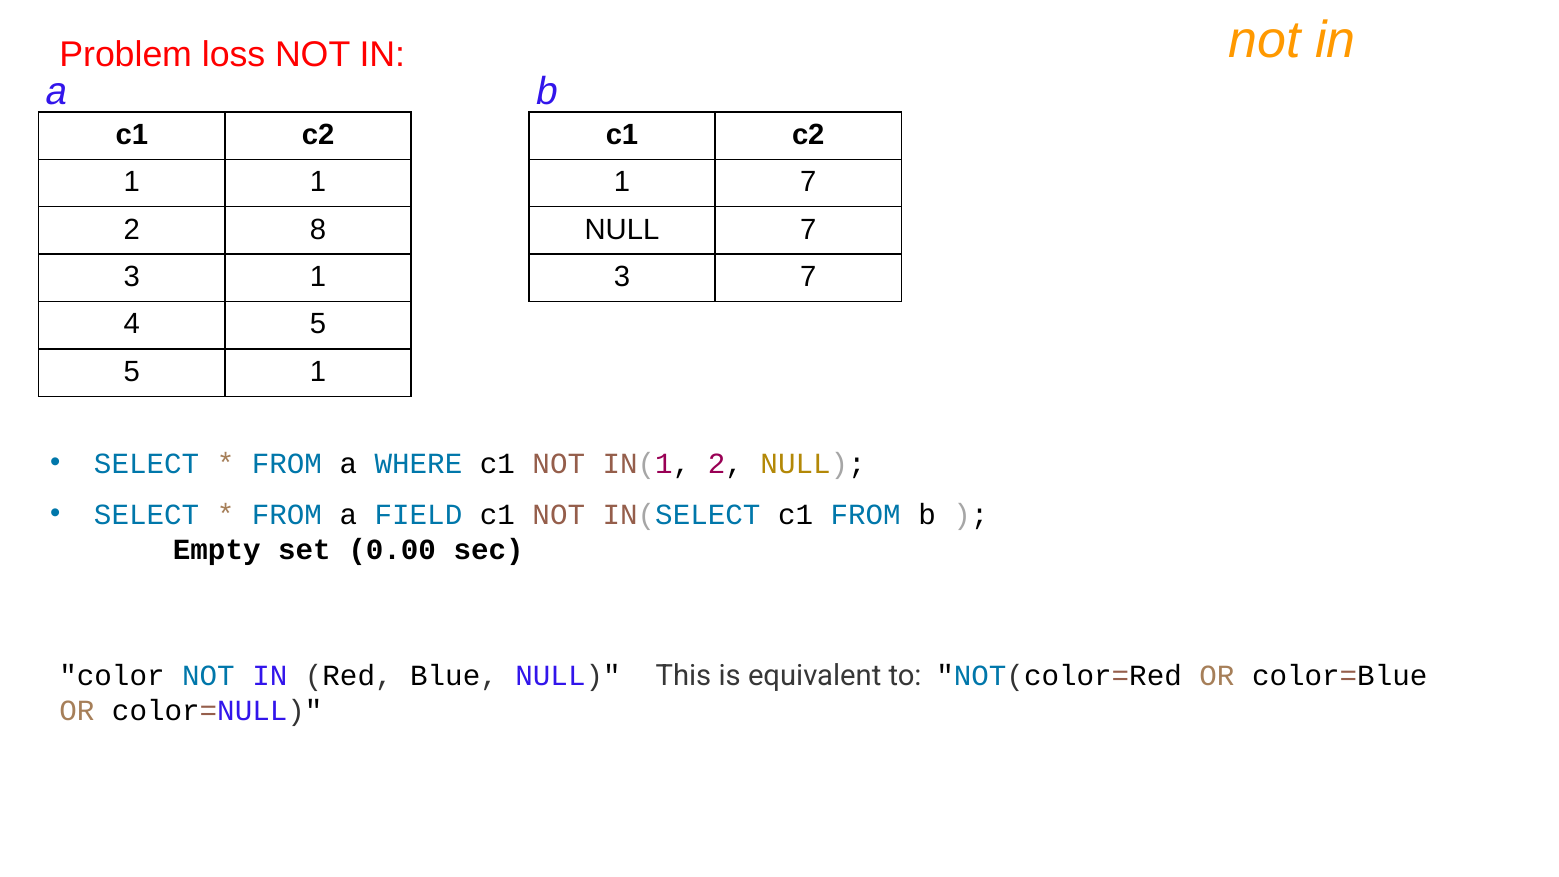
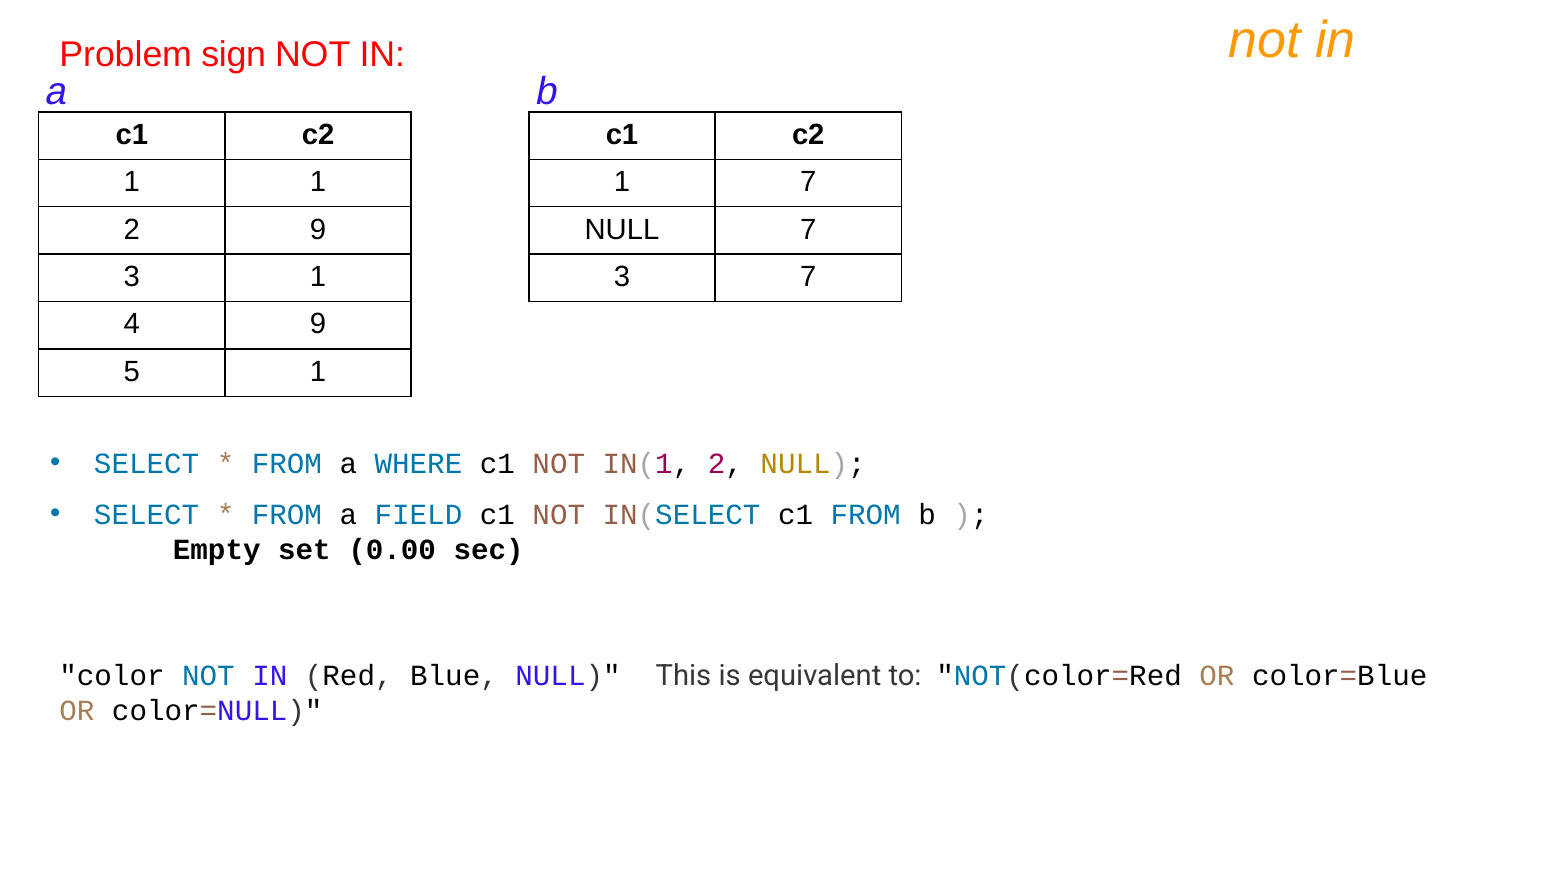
loss: loss -> sign (234, 55)
2 8: 8 -> 9 (318, 229)
4 5: 5 -> 9 (318, 324)
